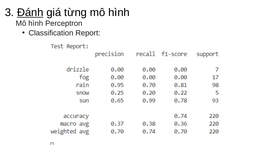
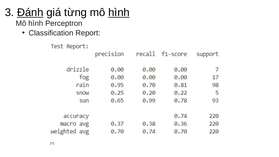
hình underline: none -> present (119, 13)
